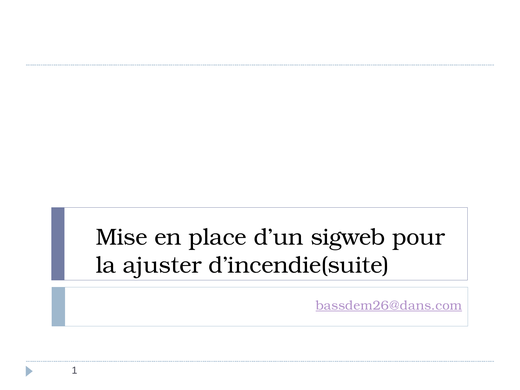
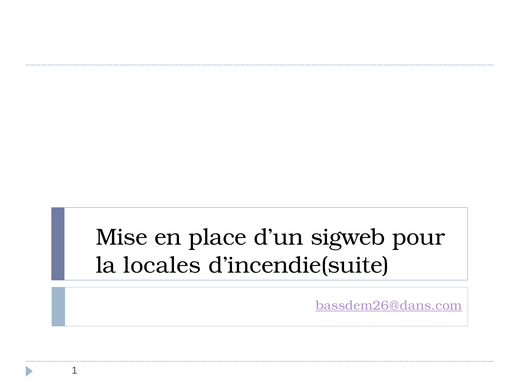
ajuster: ajuster -> locales (162, 265)
